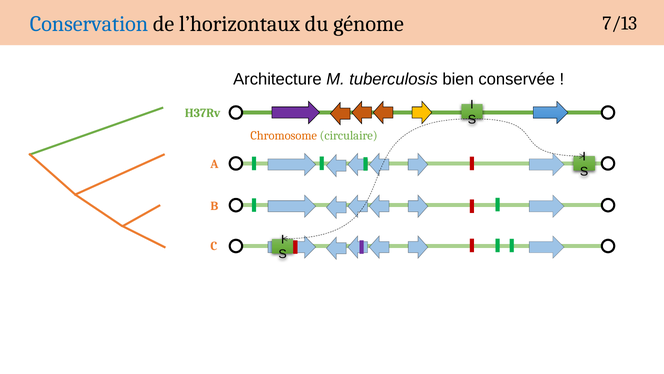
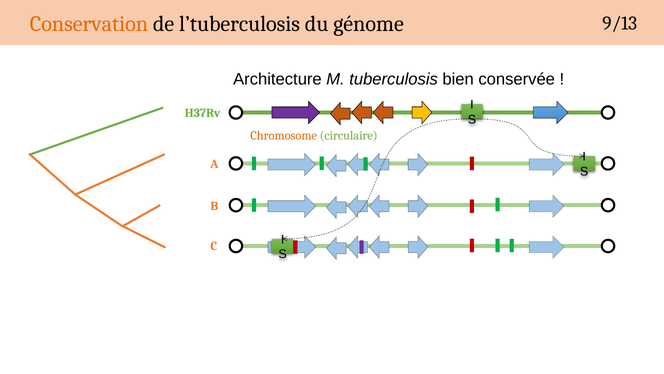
Conservation colour: blue -> orange (89, 24)
l’horizontaux: l’horizontaux -> l’tuberculosis (240, 24)
7/13: 7/13 -> 9/13 (620, 23)
